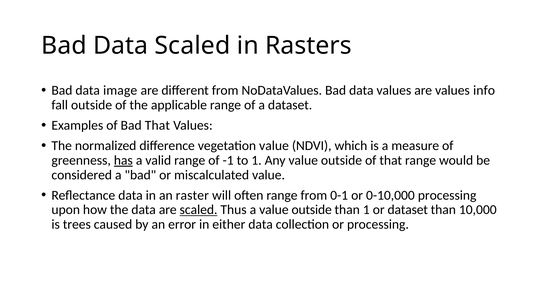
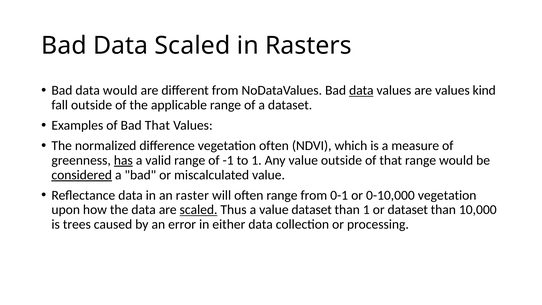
data image: image -> would (120, 90)
data underline: none -> present (361, 90)
info: info -> kind (484, 90)
vegetation value: value -> often (274, 146)
considered underline: none -> present (82, 175)
0-10,000 processing: processing -> vegetation (447, 195)
a value outside: outside -> dataset (312, 210)
